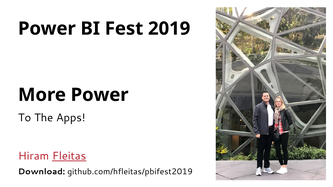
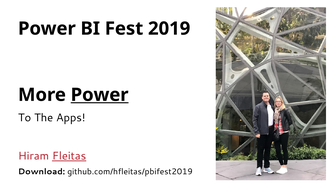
Power underline: none -> present (100, 95)
